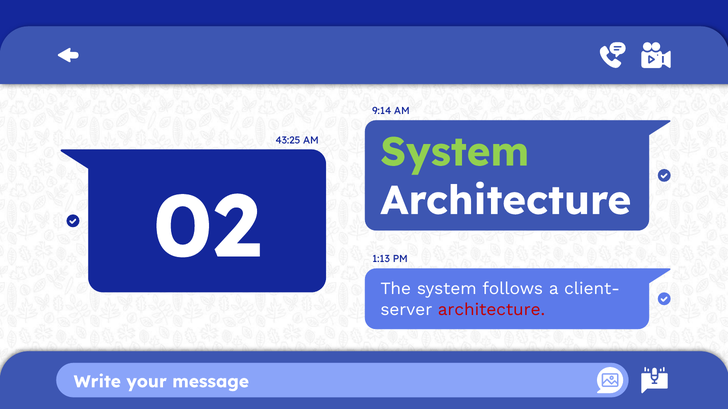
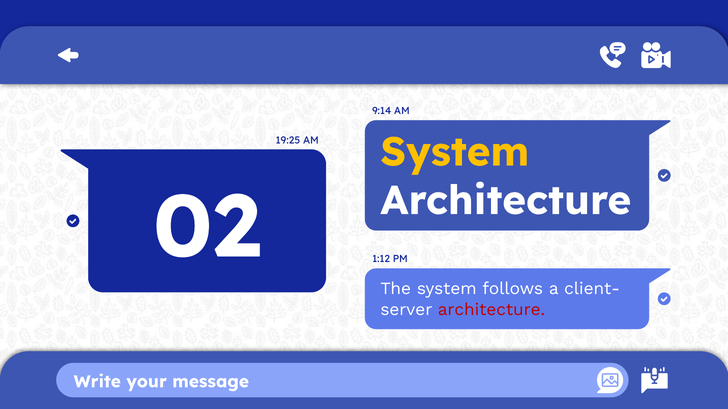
System colour: light green -> yellow (455, 152)
43:25: 43:25 -> 19:25 (288, 140)
1:13: 1:13 -> 1:12 (381, 259)
